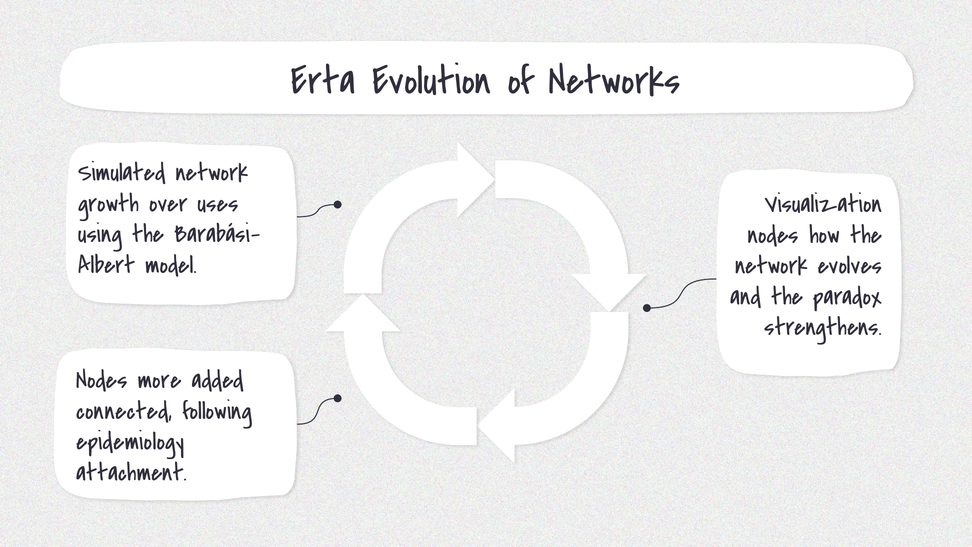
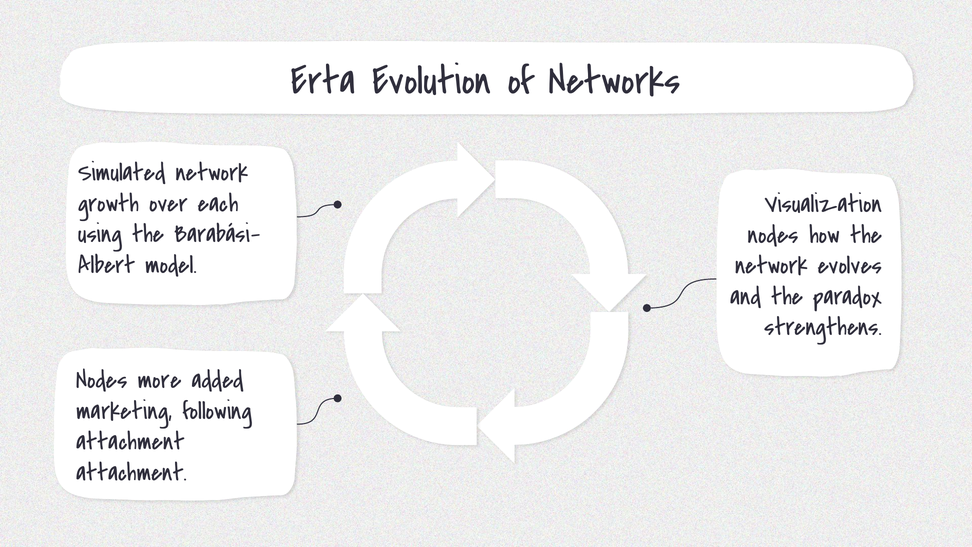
uses: uses -> each (218, 203)
connected: connected -> marketing (124, 410)
epidemiology: epidemiology -> attachment (130, 441)
